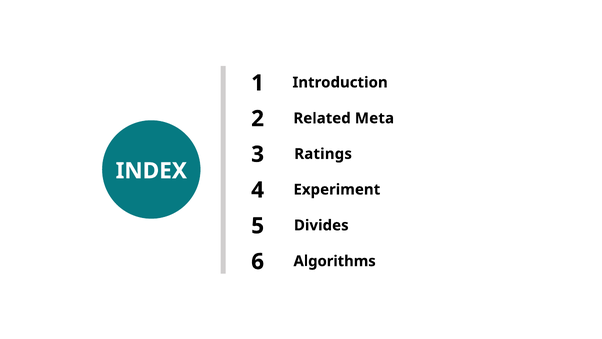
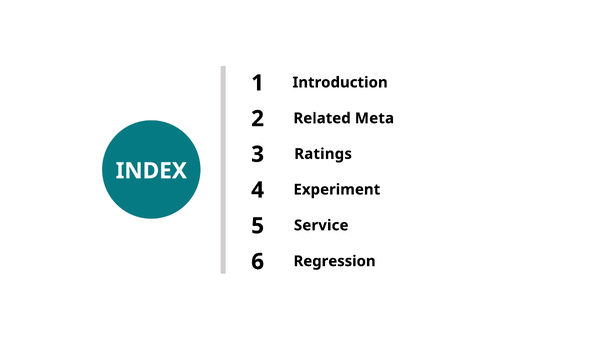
Divides: Divides -> Service (321, 225)
Algorithms: Algorithms -> Regression (335, 261)
